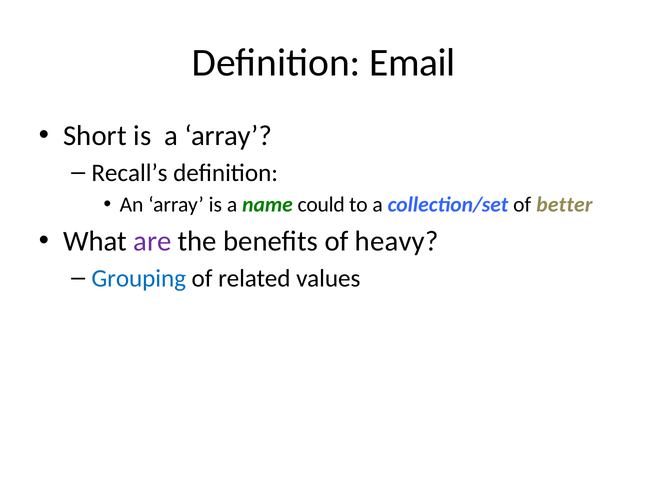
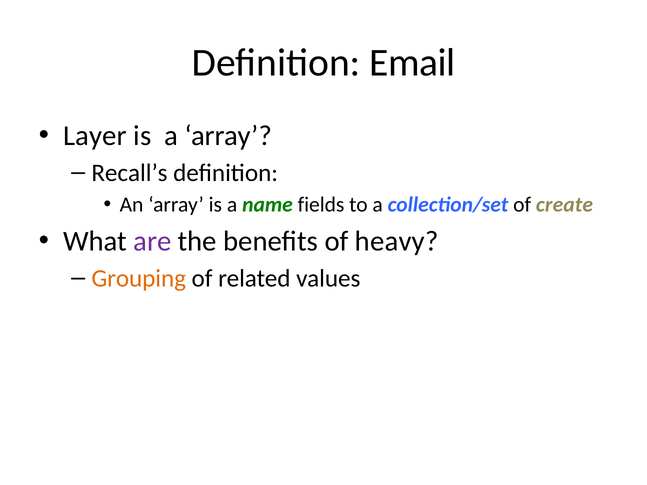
Short: Short -> Layer (95, 136)
could: could -> fields (321, 205)
better: better -> create (564, 205)
Grouping colour: blue -> orange (139, 279)
